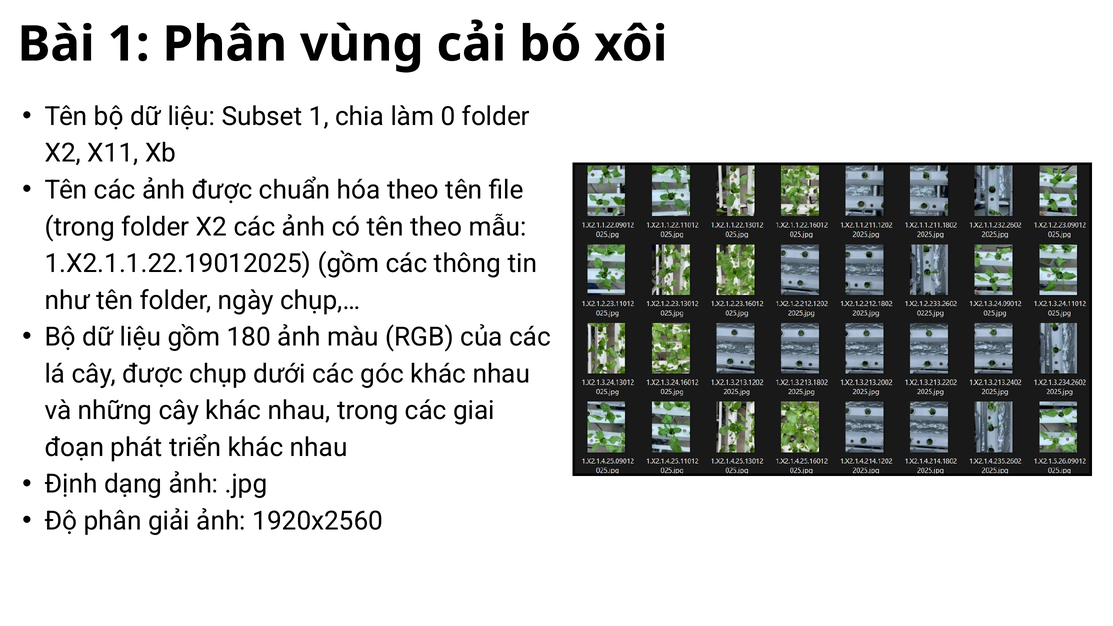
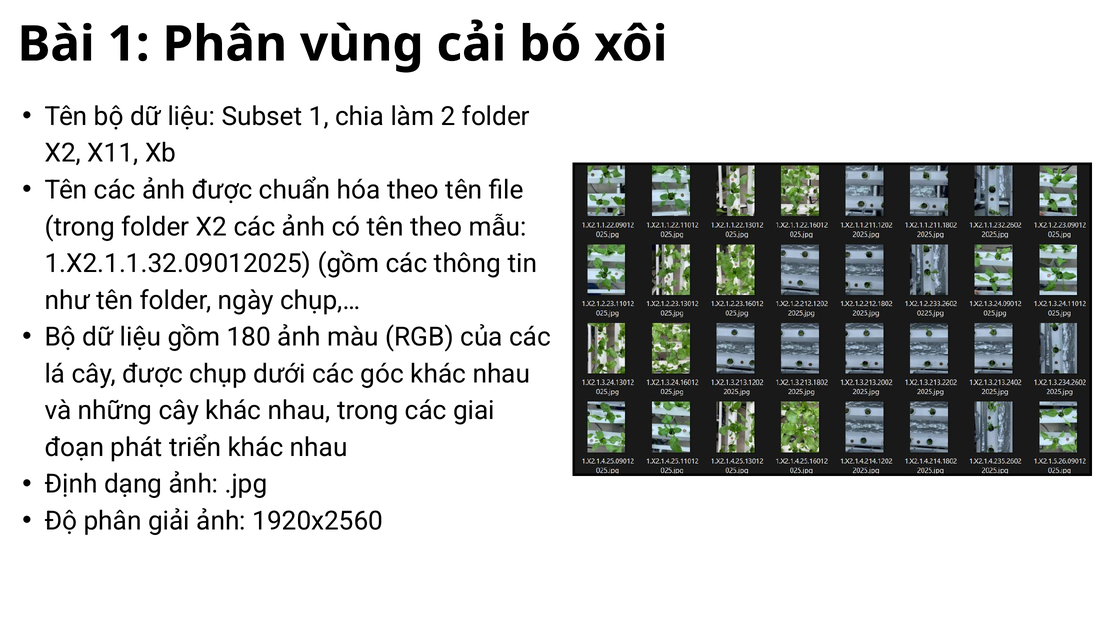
0: 0 -> 2 (448, 116)
1.X2.1.1.22.19012025: 1.X2.1.1.22.19012025 -> 1.X2.1.1.32.09012025 (178, 264)
